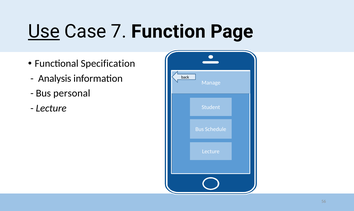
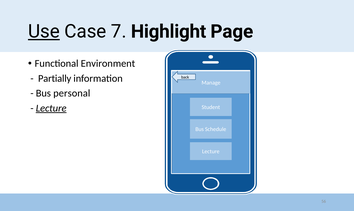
Function: Function -> Highlight (169, 31)
Specification: Specification -> Environment (108, 63)
Analysis: Analysis -> Partially (55, 78)
Lecture underline: none -> present (51, 108)
